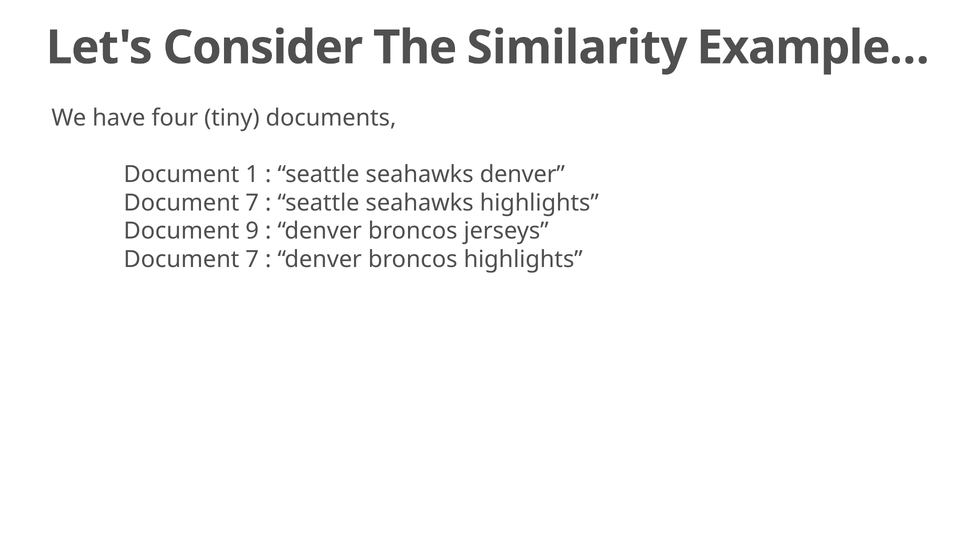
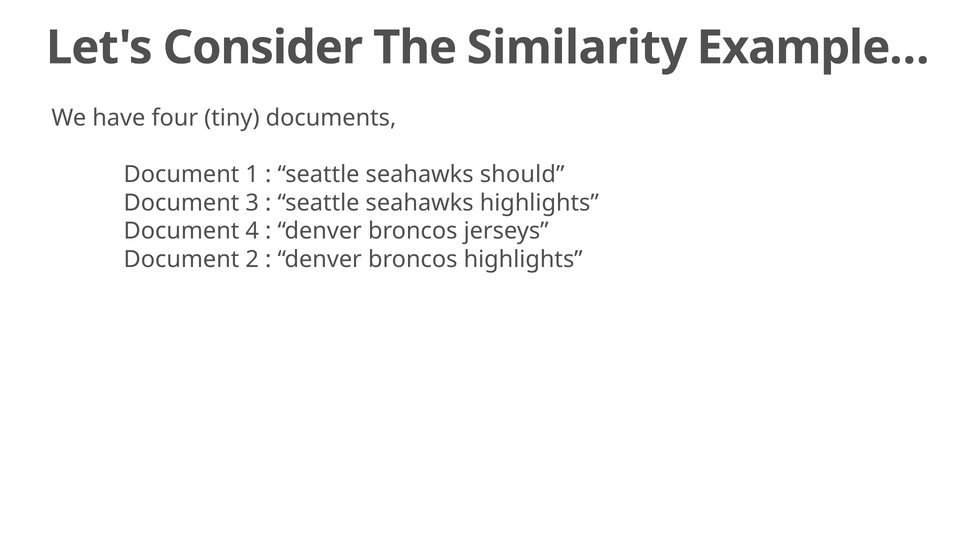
seahawks denver: denver -> should (522, 175)
7: 7 -> 3 (252, 203)
9: 9 -> 4 (252, 231)
7: 7 -> 2 (252, 259)
